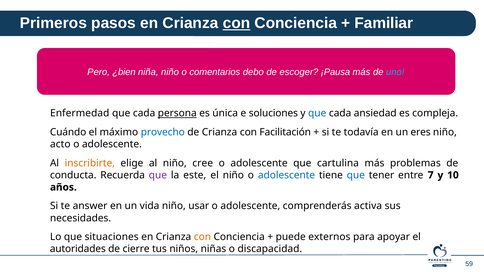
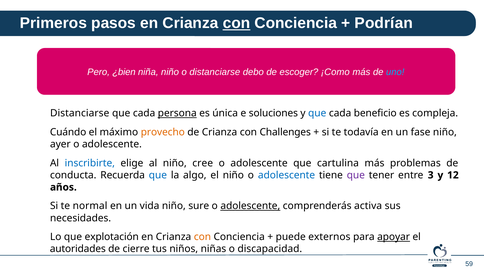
Familiar: Familiar -> Podrían (384, 23)
o comentarios: comentarios -> distanciarse (215, 72)
¡Pausa: ¡Pausa -> ¡Como (335, 72)
Enfermedad: Enfermedad -> Distanciarse (80, 113)
ansiedad: ansiedad -> beneficio (375, 113)
provecho colour: blue -> orange (163, 132)
Facilitación: Facilitación -> Challenges (285, 132)
eres: eres -> fase (421, 132)
acto: acto -> ayer (60, 144)
inscribirte colour: orange -> blue (90, 163)
que colour: purple -> blue (158, 175)
este: este -> algo (195, 175)
que colour: blue -> purple (356, 175)
7: 7 -> 3 (431, 175)
10: 10 -> 12 (453, 175)
answer: answer -> normal (90, 206)
usar: usar -> sure (199, 206)
adolescente underline: none -> present (250, 206)
situaciones: situaciones -> explotación (112, 237)
apoyar underline: none -> present (394, 237)
